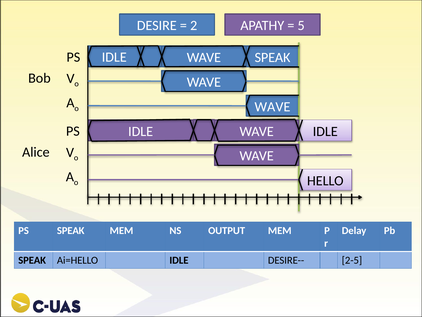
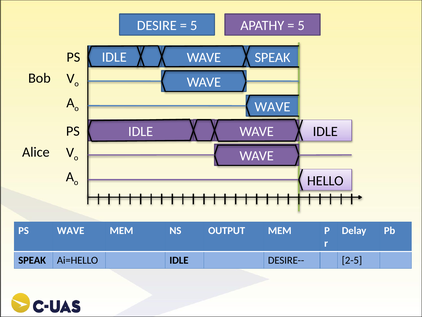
2: 2 -> 5 (194, 26)
PS SPEAK: SPEAK -> WAVE (71, 230)
